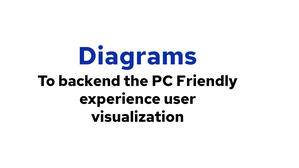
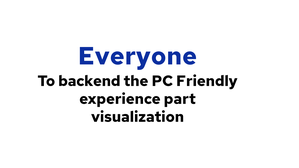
Diagrams: Diagrams -> Everyone (137, 56)
user: user -> part (180, 99)
